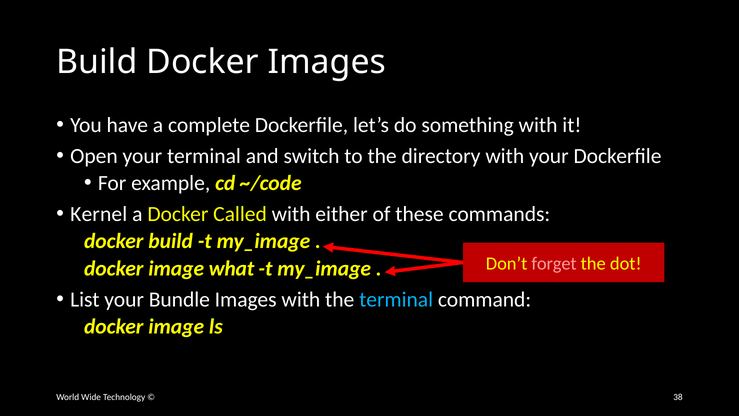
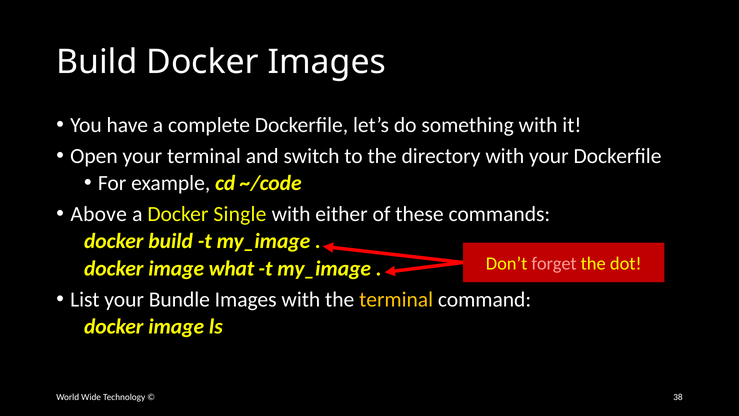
Kernel: Kernel -> Above (99, 214)
Called: Called -> Single (240, 214)
terminal colour: light blue -> yellow (396, 299)
